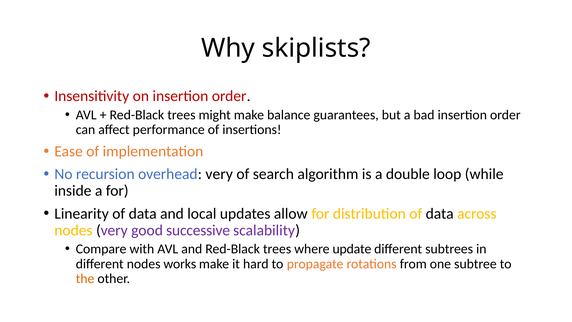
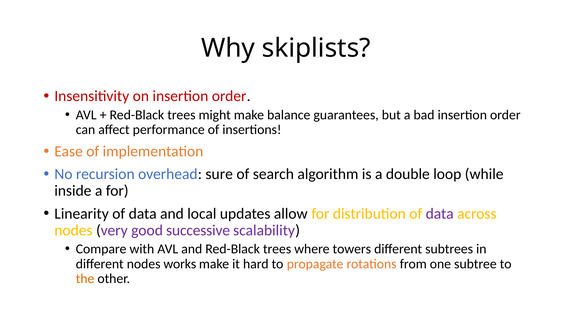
overhead very: very -> sure (219, 174)
data colour: black -> purple (440, 213)
update: update -> towers (352, 249)
